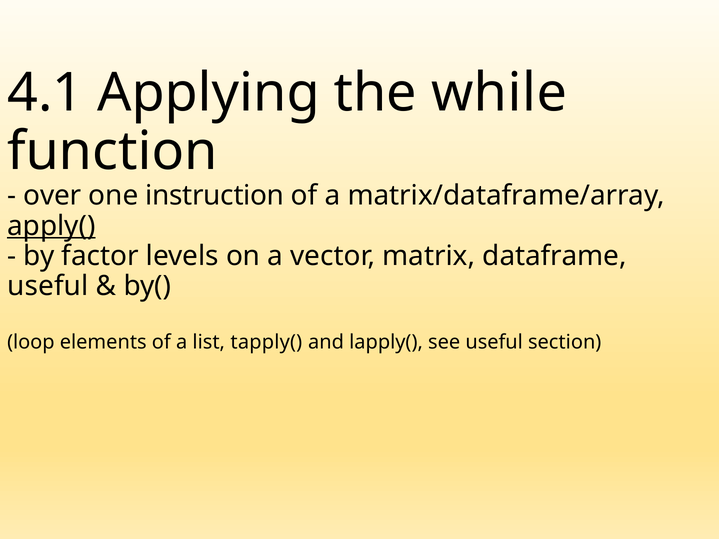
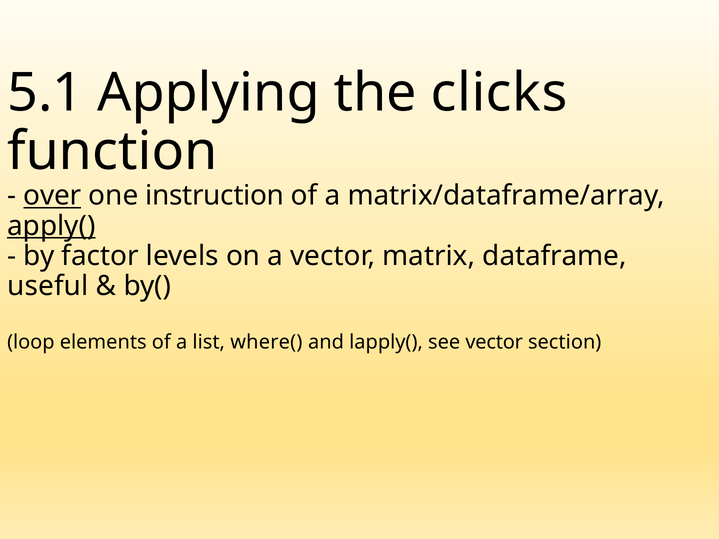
4.1: 4.1 -> 5.1 (45, 93)
while: while -> clicks (499, 93)
over underline: none -> present (52, 196)
tapply(: tapply( -> where( (266, 342)
see useful: useful -> vector (494, 342)
